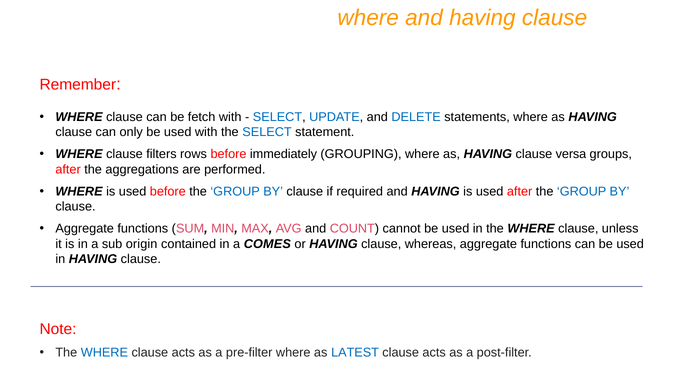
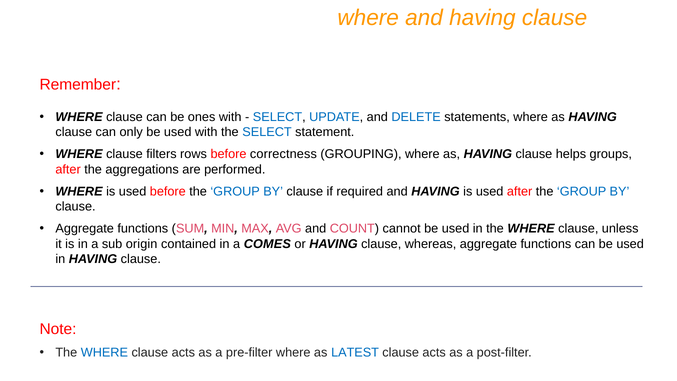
fetch: fetch -> ones (202, 117)
immediately: immediately -> correctness (283, 154)
versa: versa -> helps (571, 154)
